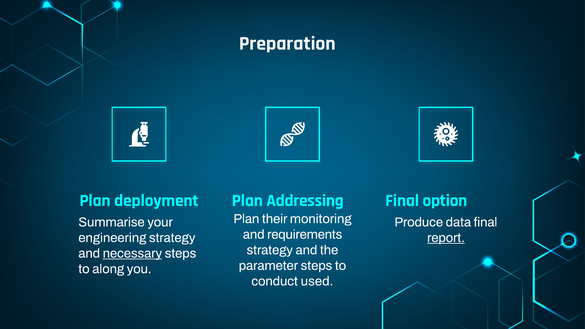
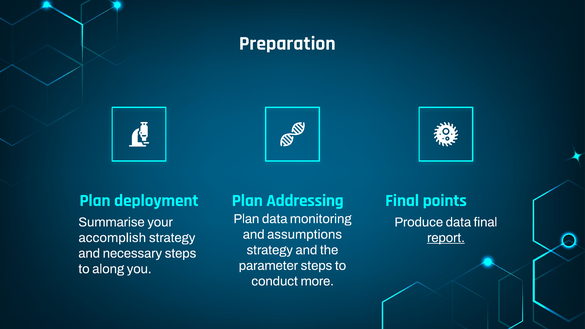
option: option -> points (445, 201)
Plan their: their -> data (275, 219)
requirements: requirements -> assumptions (305, 234)
engineering: engineering -> accomplish (112, 238)
necessary underline: present -> none (132, 253)
used: used -> more (317, 281)
